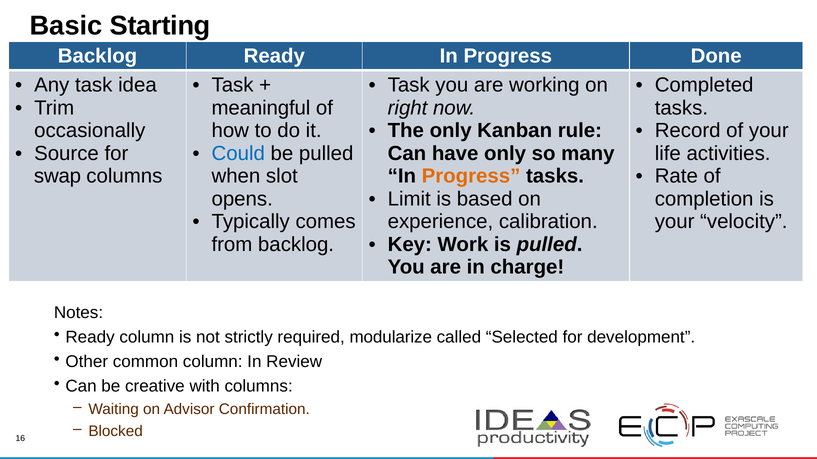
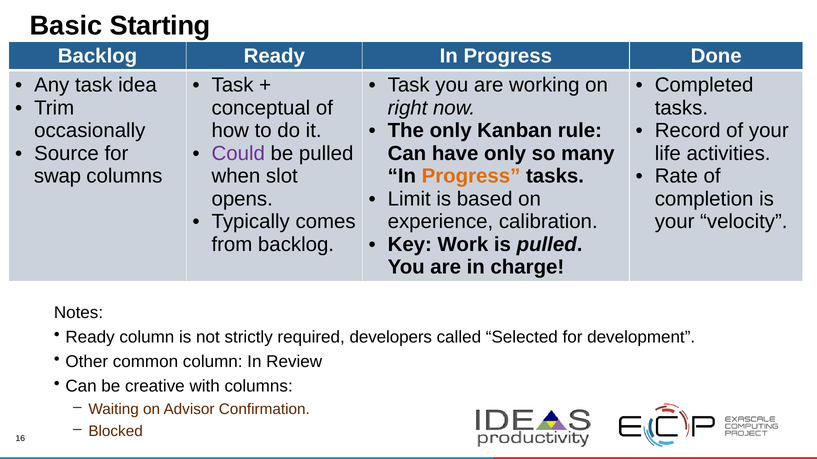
meaningful: meaningful -> conceptual (261, 108)
Could colour: blue -> purple (238, 154)
modularize: modularize -> developers (391, 338)
